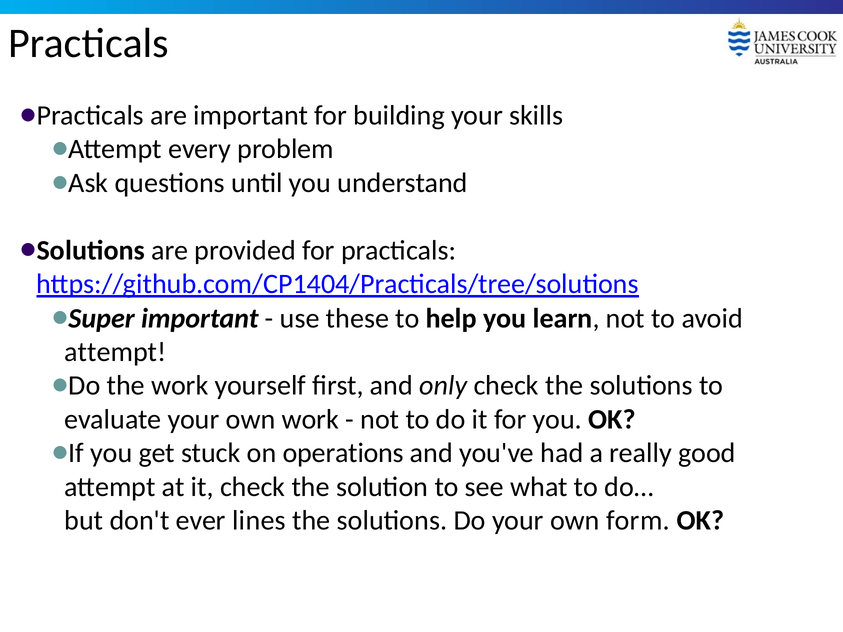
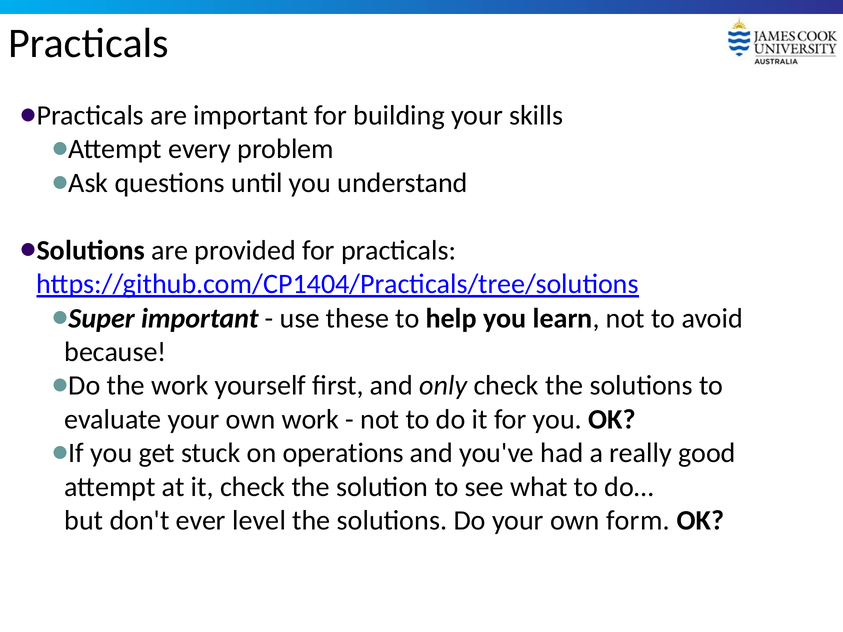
attempt: attempt -> because (115, 352)
lines: lines -> level (259, 521)
